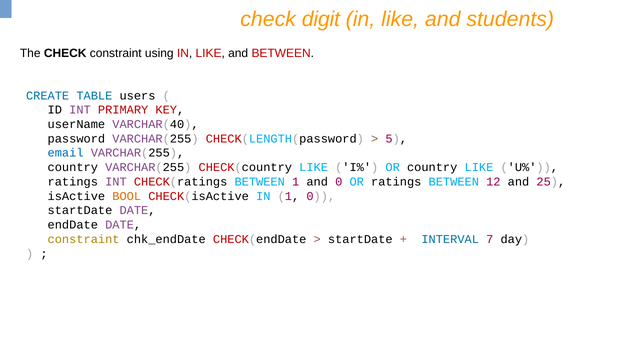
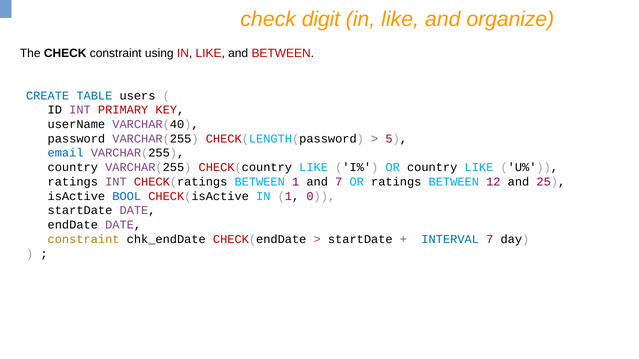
students: students -> organize (510, 19)
and 0: 0 -> 7 (339, 182)
BOOL colour: orange -> blue (127, 196)
